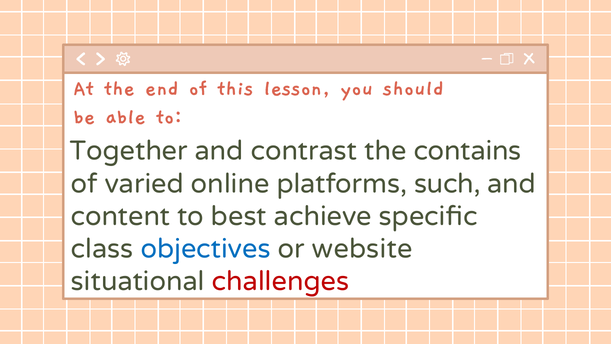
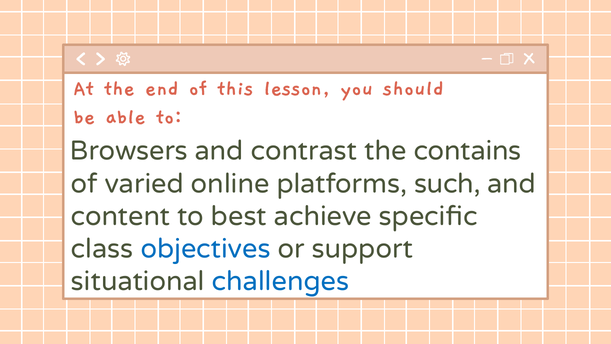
Together: Together -> Browsers (129, 151)
website: website -> support (362, 249)
challenges colour: red -> blue (280, 281)
